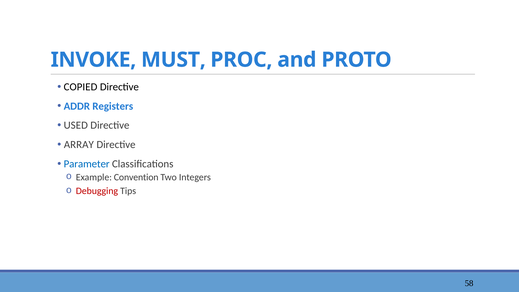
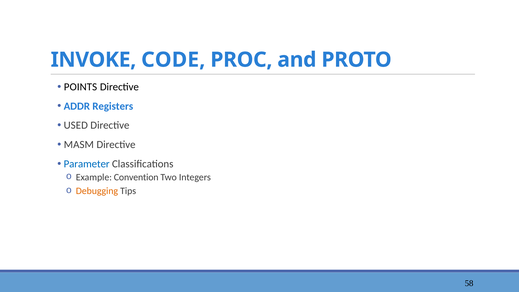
MUST: MUST -> CODE (173, 60)
COPIED: COPIED -> POINTS (81, 87)
ARRAY: ARRAY -> MASM (79, 145)
Debugging colour: red -> orange (97, 191)
